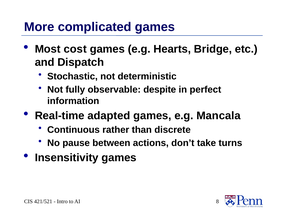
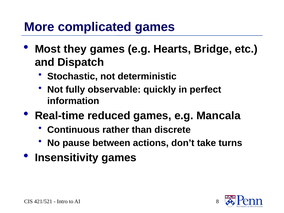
cost: cost -> they (75, 49)
despite: despite -> quickly (160, 90)
adapted: adapted -> reduced (109, 116)
